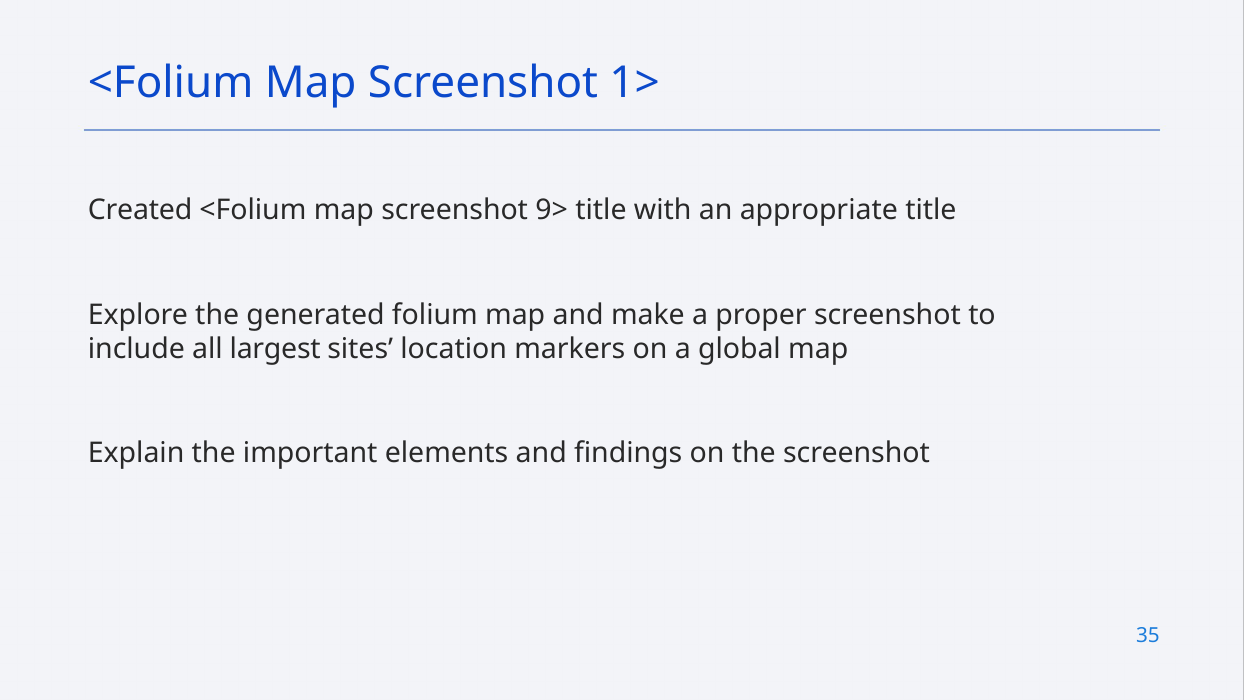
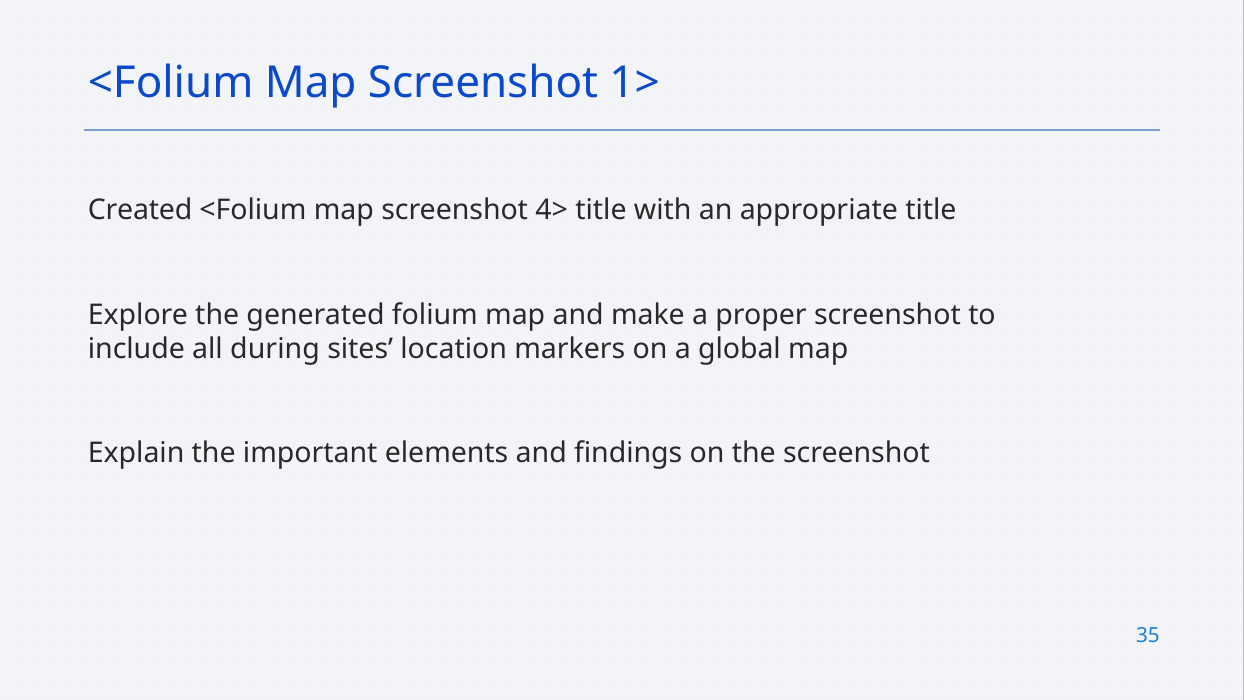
9>: 9> -> 4> (552, 210)
largest: largest -> during (275, 349)
